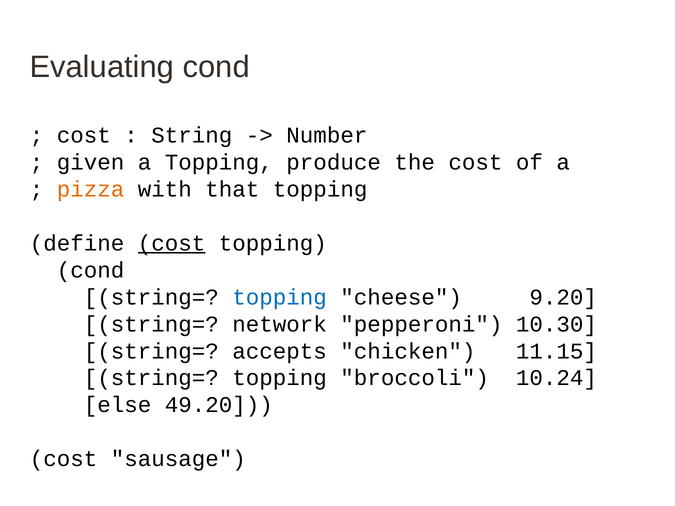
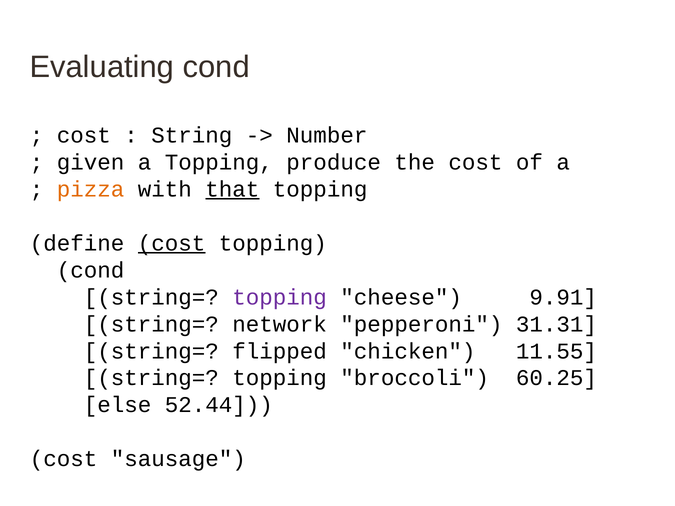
that underline: none -> present (232, 189)
topping colour: blue -> purple (280, 297)
9.20: 9.20 -> 9.91 (563, 297)
10.30: 10.30 -> 31.31 (556, 324)
accepts: accepts -> flipped (280, 351)
11.15: 11.15 -> 11.55 (556, 351)
10.24: 10.24 -> 60.25 (556, 378)
49.20: 49.20 -> 52.44 (219, 405)
